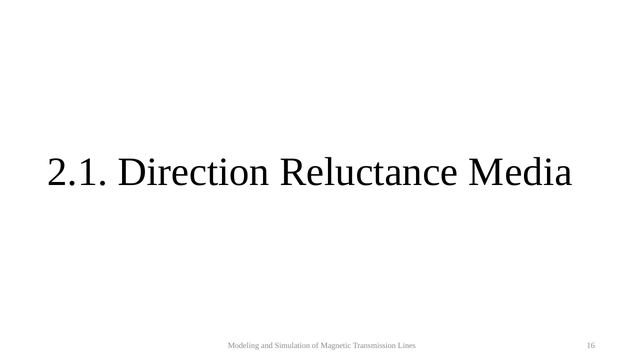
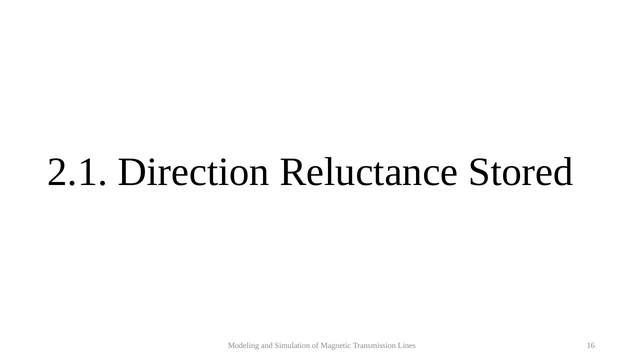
Media: Media -> Stored (521, 172)
